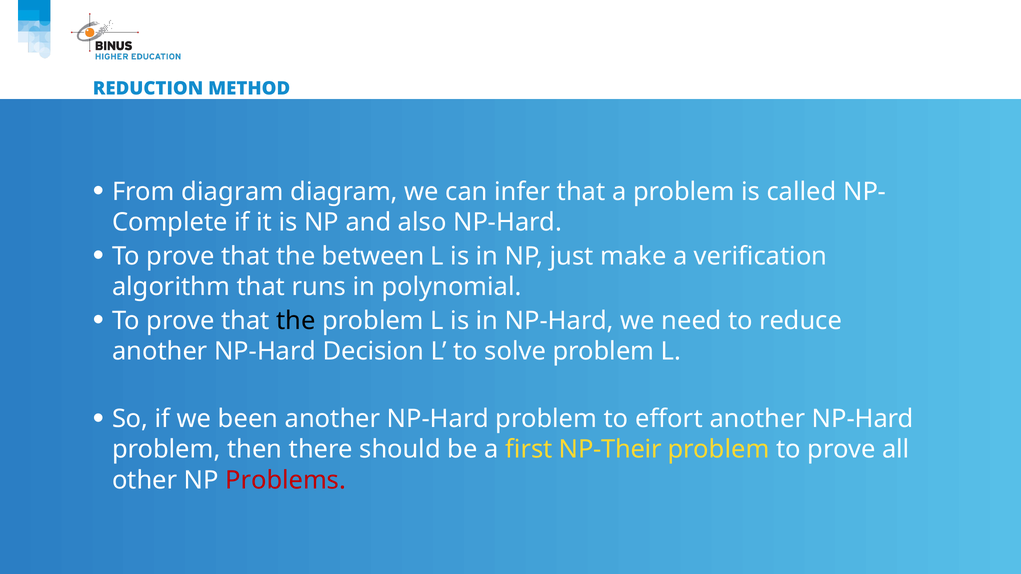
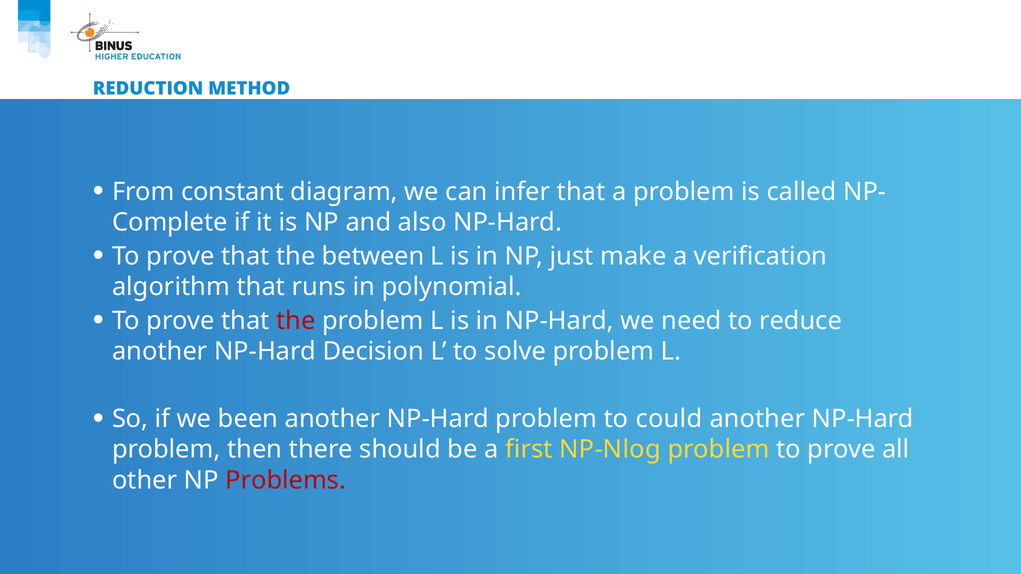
From diagram: diagram -> constant (233, 192)
the colour: black -> red (296, 321)
effort: effort -> could (669, 419)
NP-Their: NP-Their -> NP-Nlog (610, 450)
